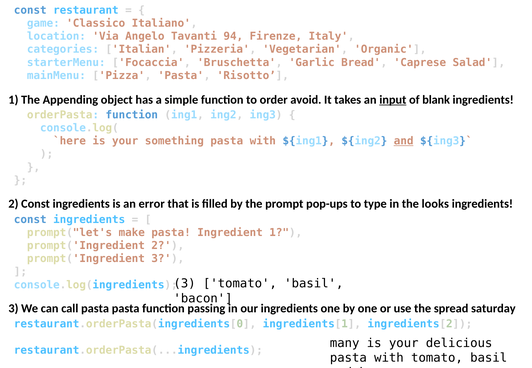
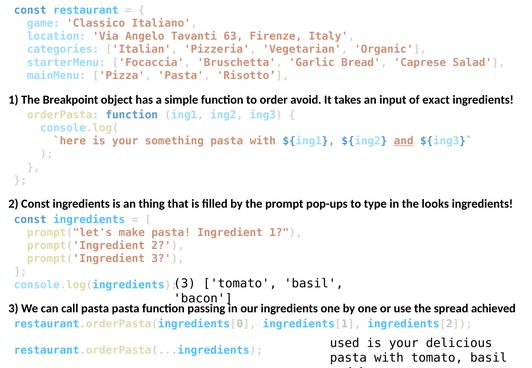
94: 94 -> 63 (233, 36)
Appending: Appending -> Breakpoint (70, 100)
input underline: present -> none (393, 100)
blank: blank -> exact (436, 100)
error: error -> thing (152, 204)
saturday: saturday -> achieved (493, 309)
many: many -> used (345, 343)
